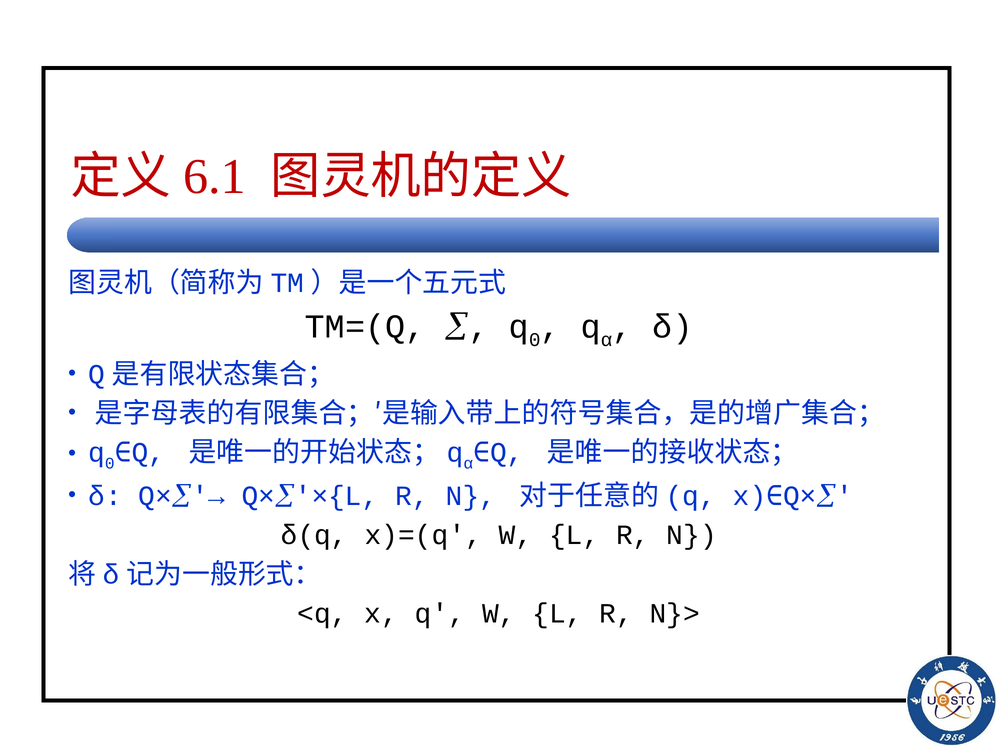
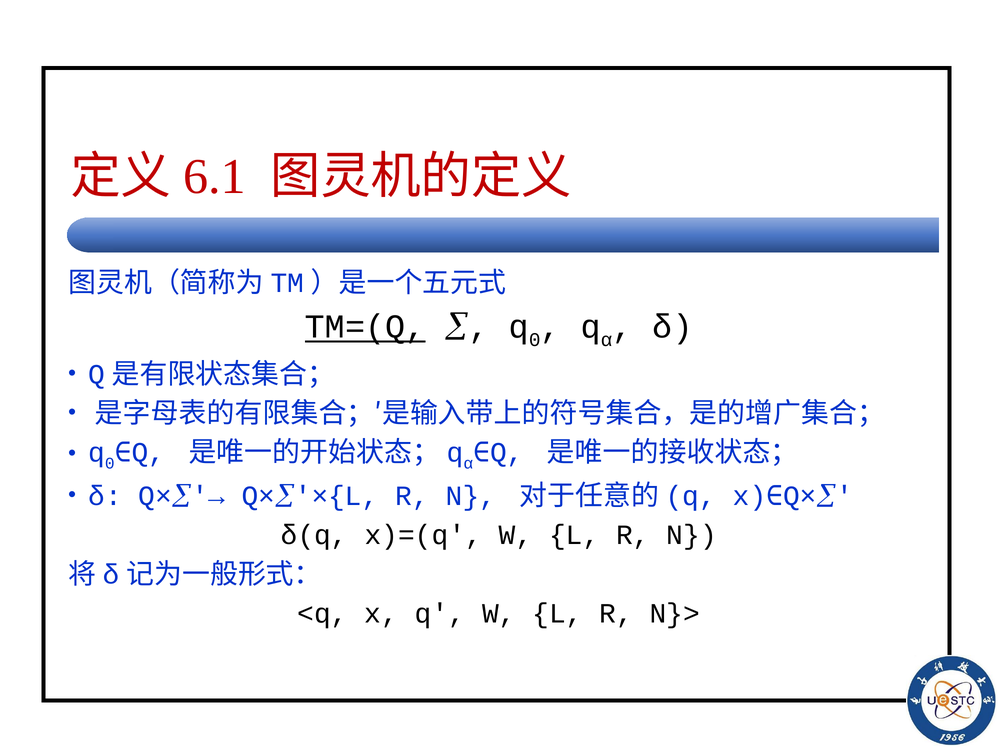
TM=(Q underline: none -> present (365, 327)
